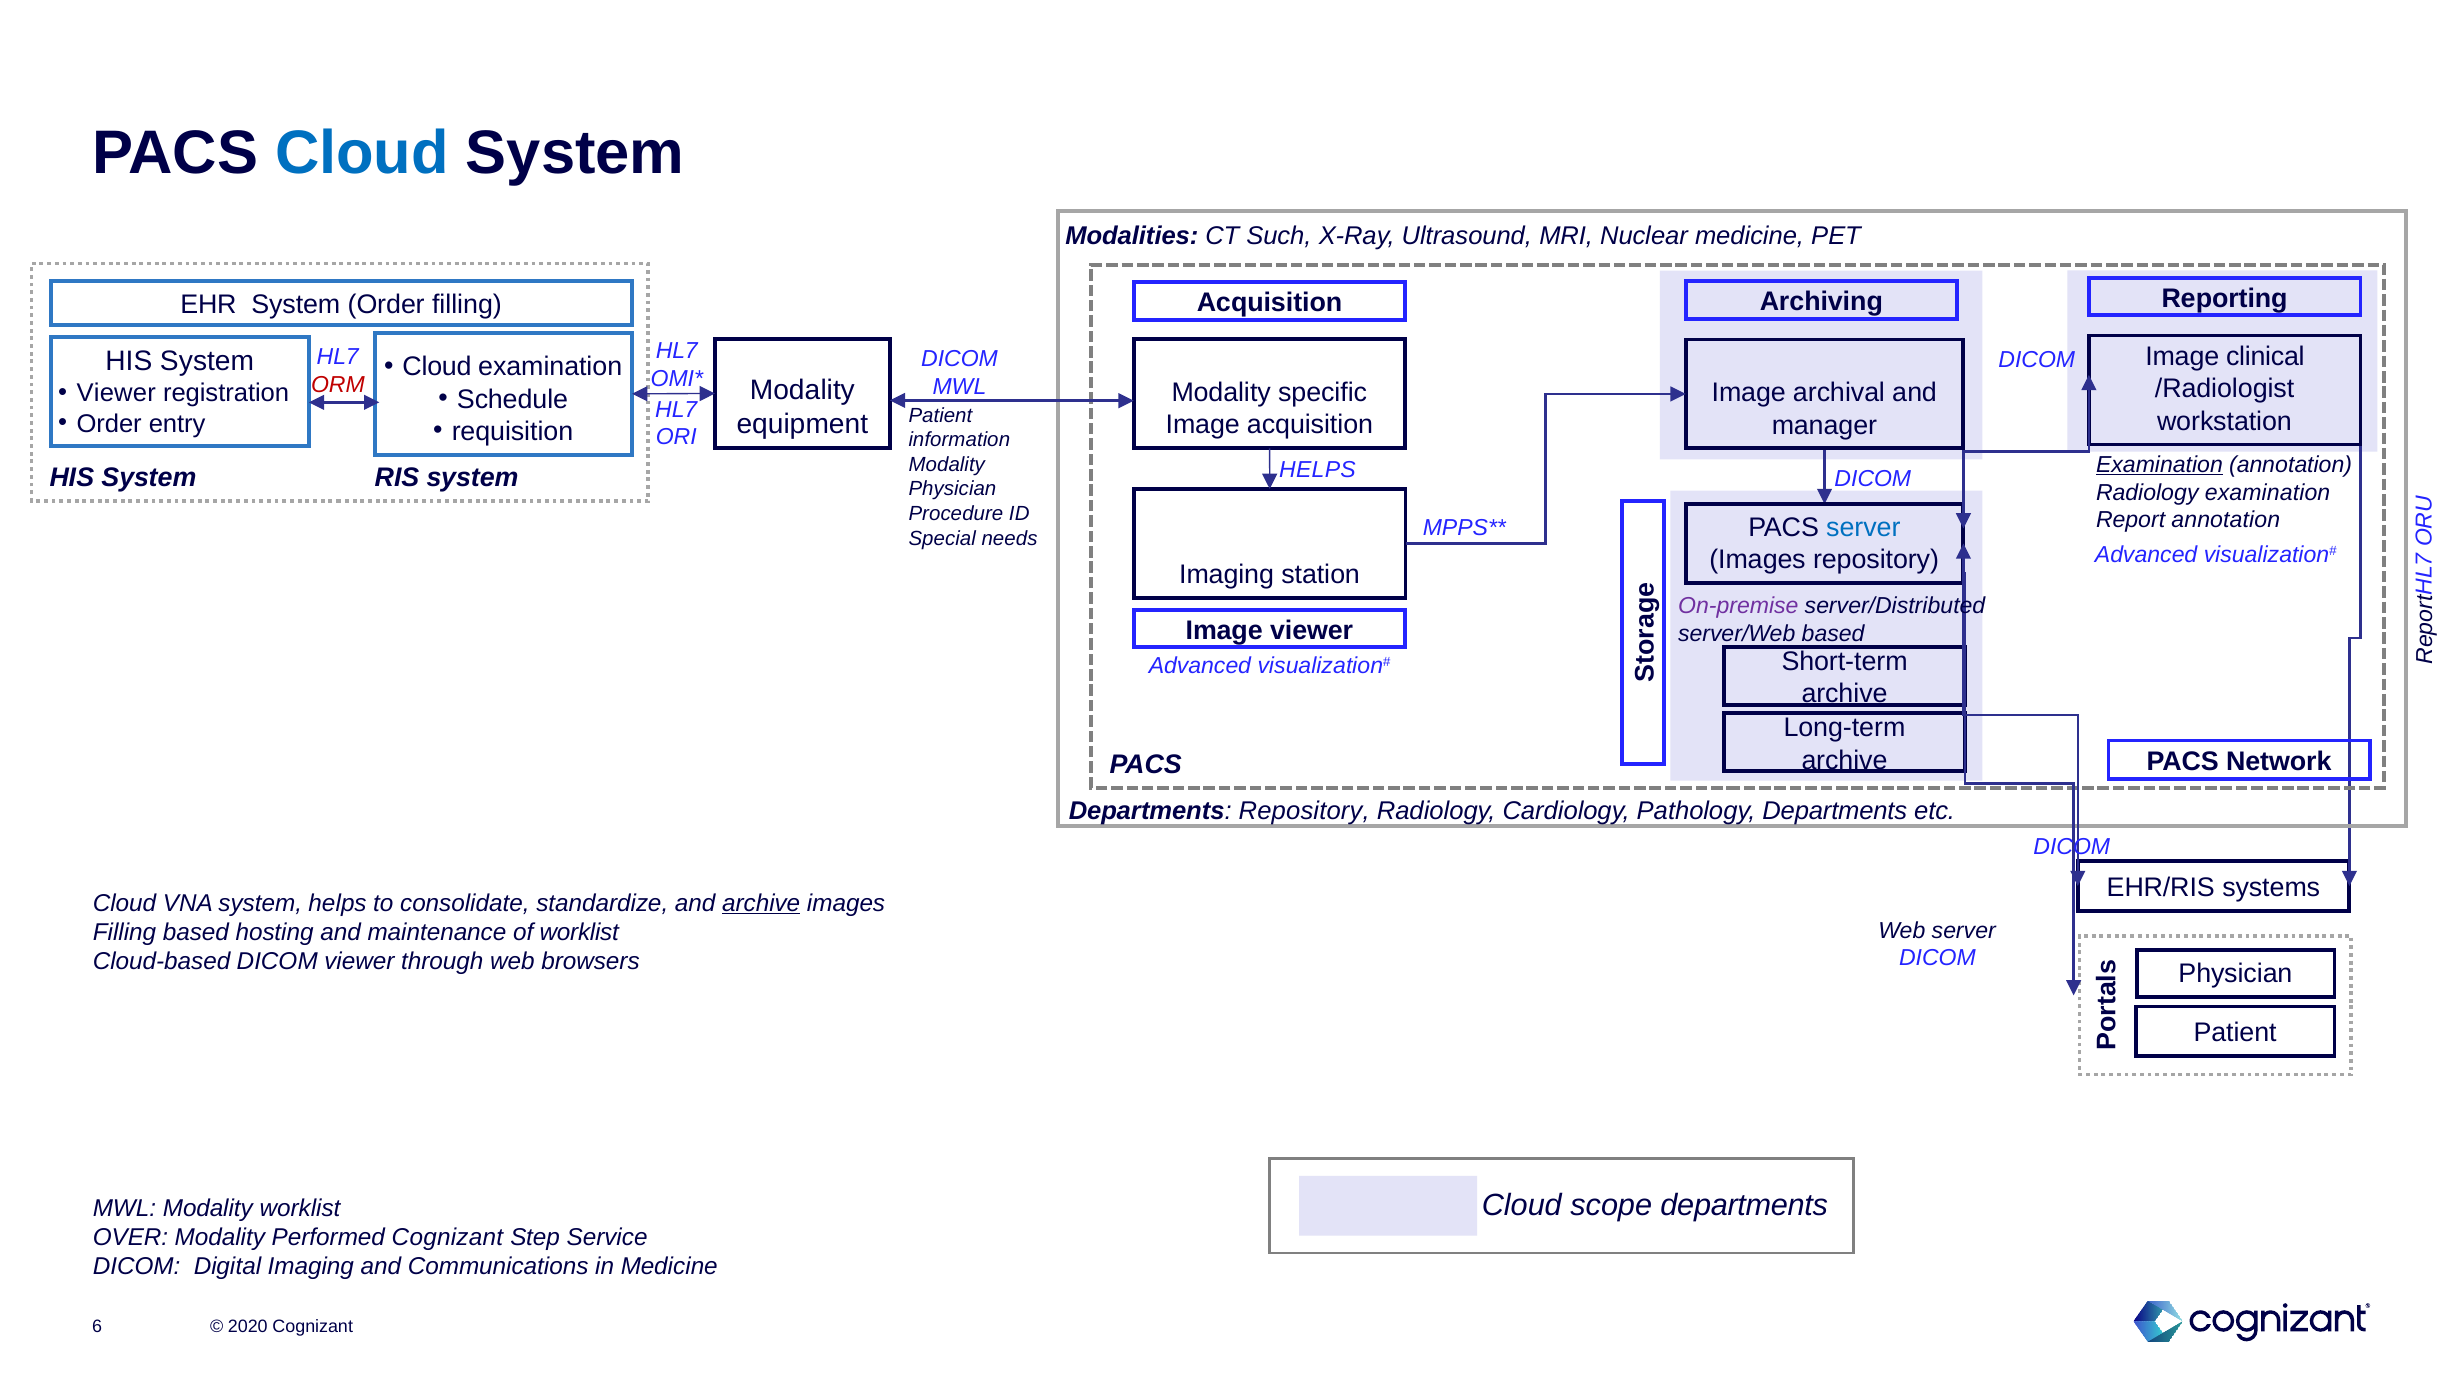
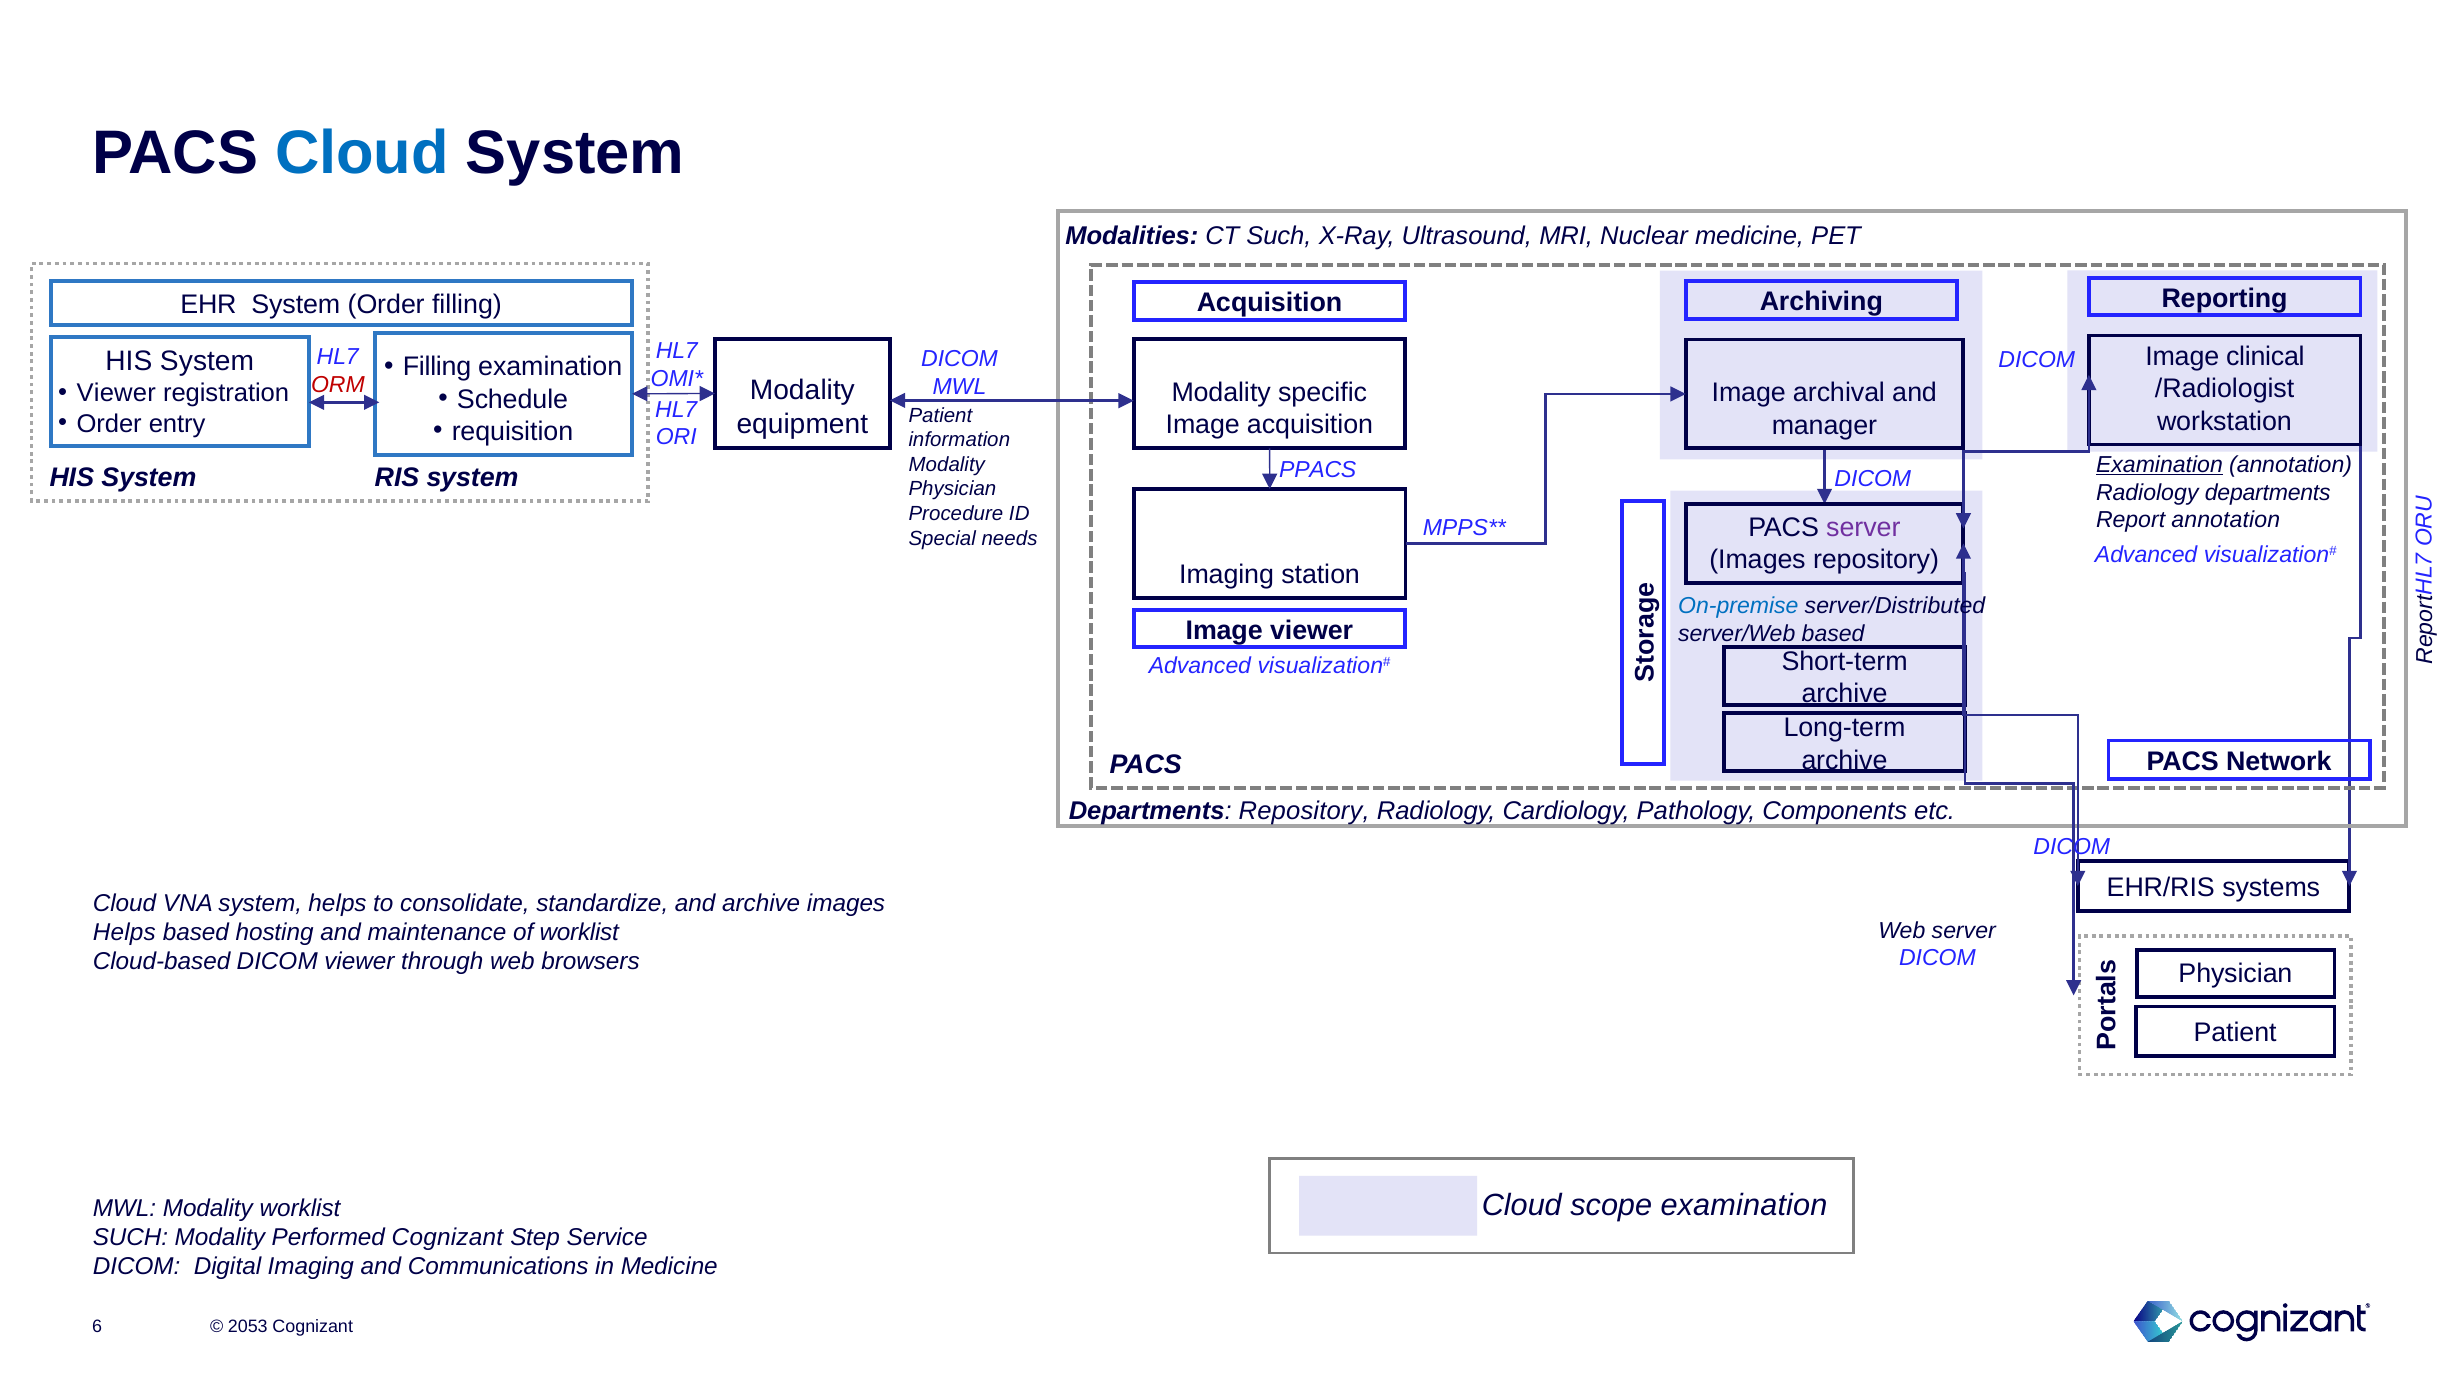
Cloud: Cloud -> Filling (437, 367)
HELPS: HELPS -> PPACS (1318, 469)
Radiology examination: examination -> departments (2268, 493)
server colour: blue -> purple (1863, 528)
On-premise colour: purple -> blue (1738, 606)
Pathology Departments: Departments -> Components (1835, 811)
archive underline: present -> none (761, 903)
Filling: Filling -> Helps (124, 932)
scope departments: departments -> examination (1744, 1206)
OVER: OVER -> SUCH (130, 1237)
2020: 2020 -> 2053 (248, 1326)
